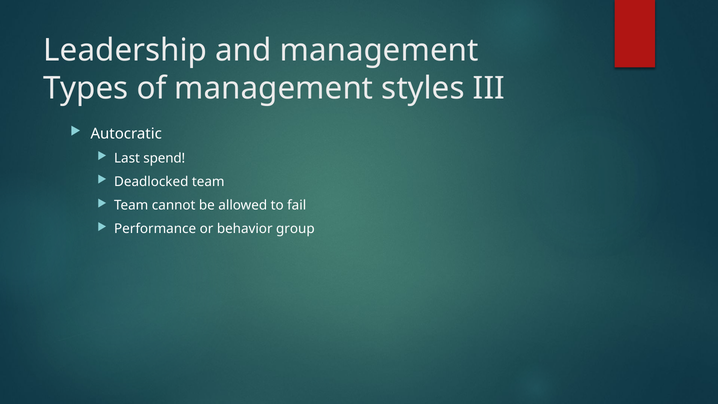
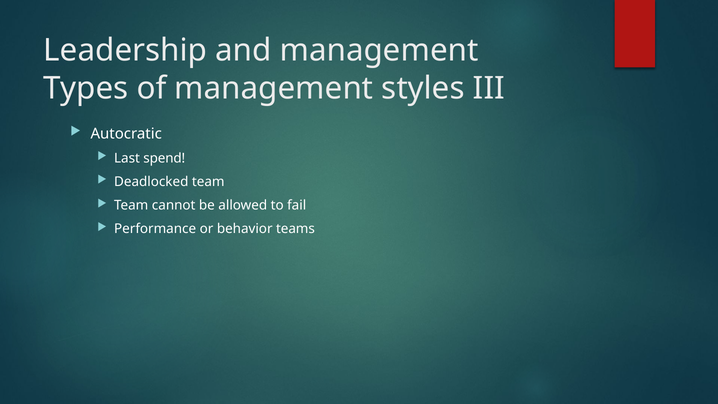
group: group -> teams (295, 229)
